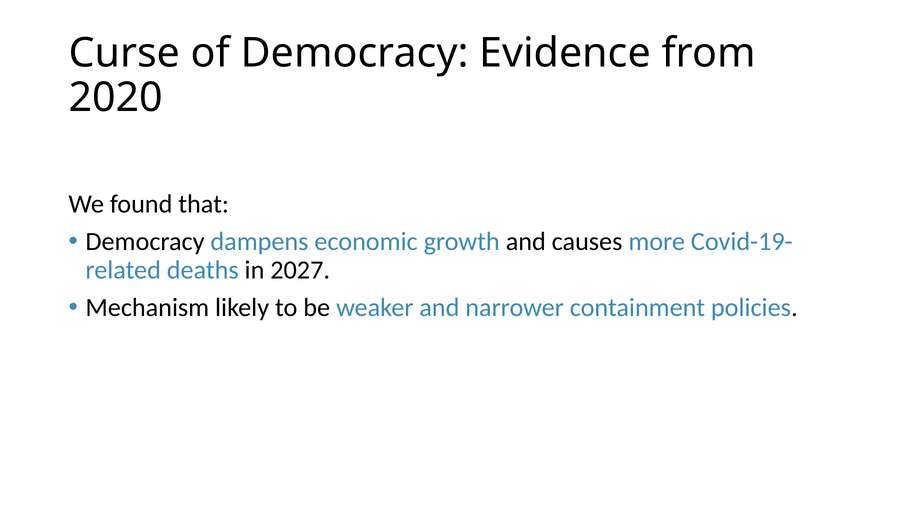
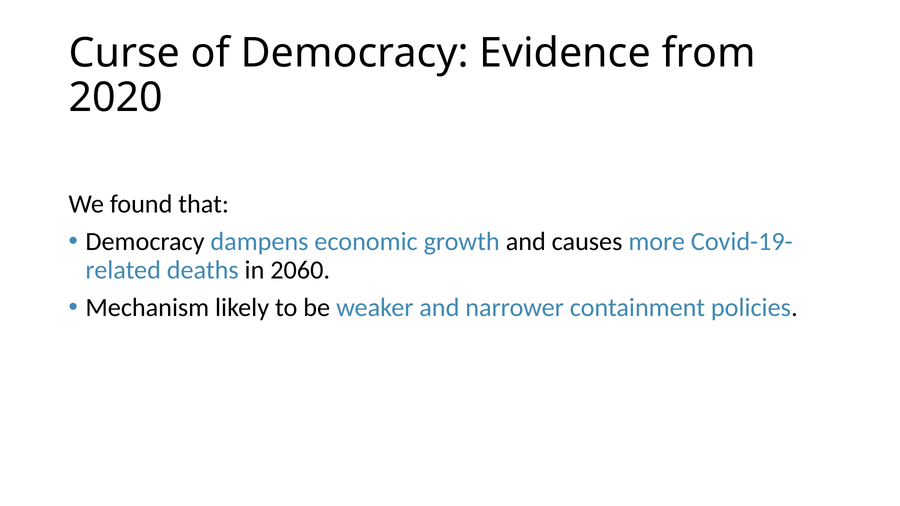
2027: 2027 -> 2060 (300, 270)
